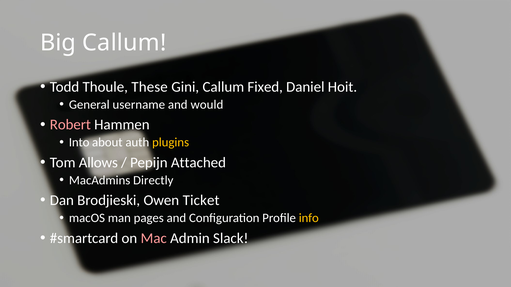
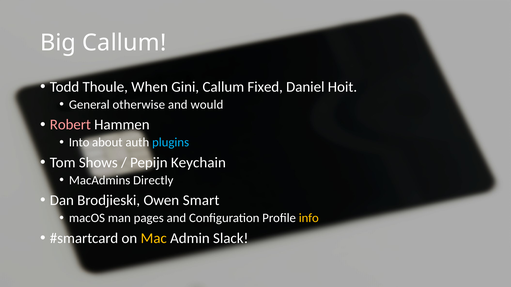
These: These -> When (150, 87)
username: username -> otherwise (139, 105)
plugins colour: yellow -> light blue (171, 143)
Allows: Allows -> Shows (98, 163)
Attached: Attached -> Keychain (198, 163)
Ticket: Ticket -> Smart (201, 201)
Mac colour: pink -> yellow (154, 239)
